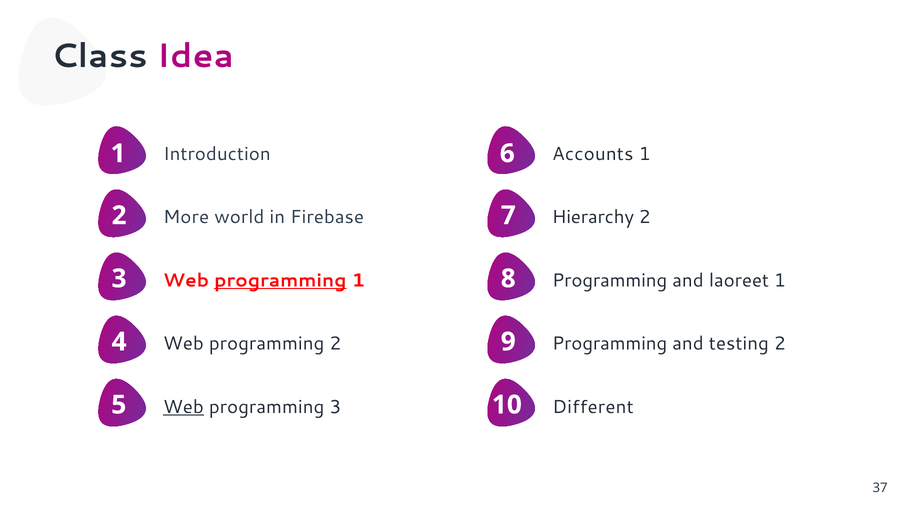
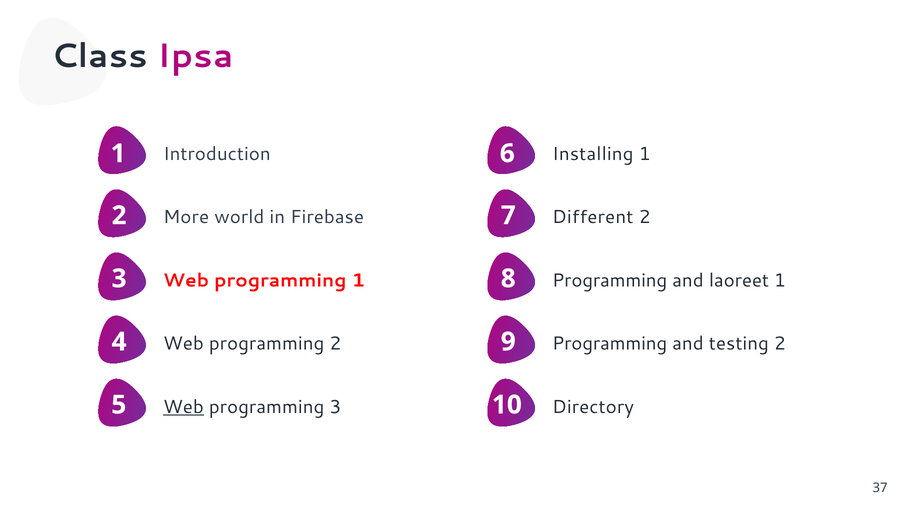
Idea: Idea -> Ipsa (195, 56)
Accounts: Accounts -> Installing (593, 154)
Hierarchy: Hierarchy -> Different (593, 217)
programming underline: present -> none (280, 280)
Different: Different -> Directory (593, 407)
